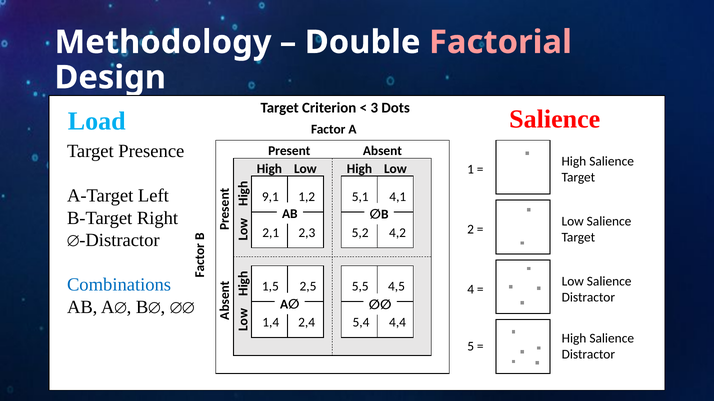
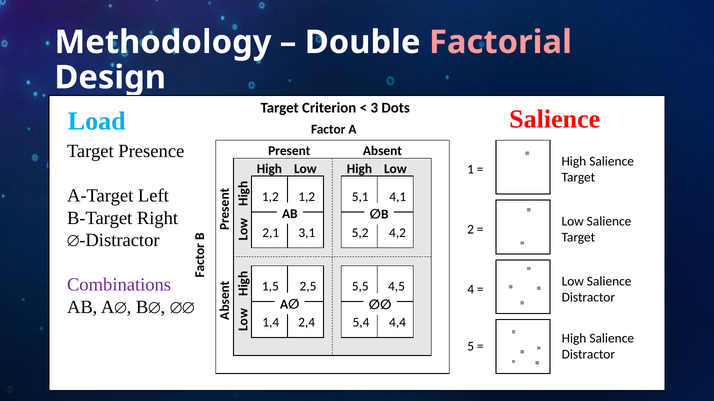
9,1: 9,1 -> 1,2 (270, 197)
2,3: 2,3 -> 3,1 (307, 233)
Combinations colour: blue -> purple (119, 285)
